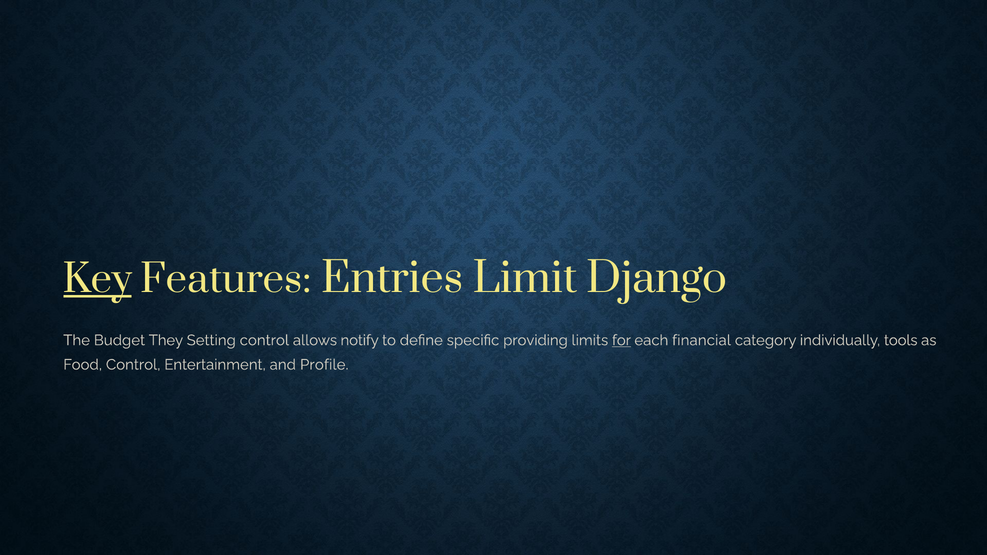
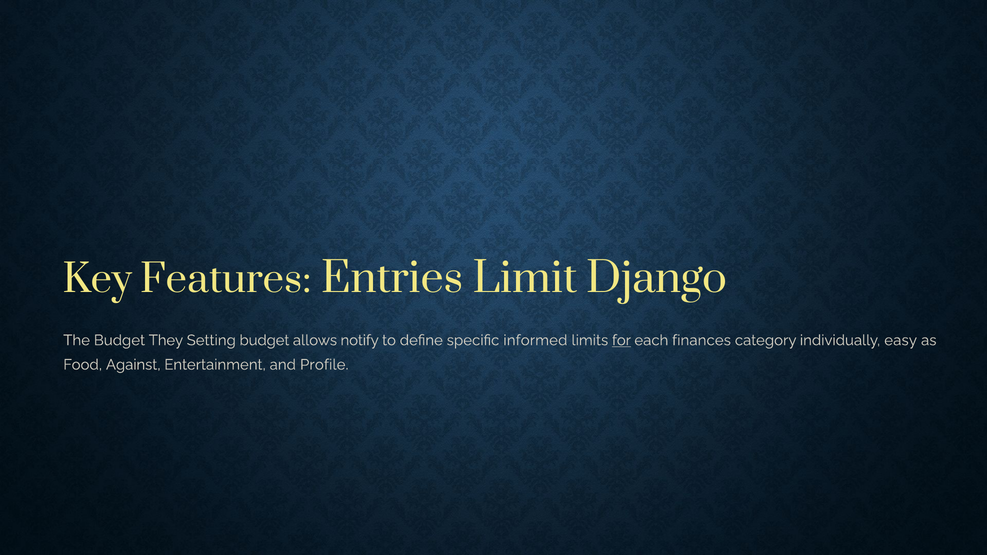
Key underline: present -> none (98, 280)
Setting control: control -> budget (264, 340)
providing: providing -> informed (535, 340)
financial: financial -> finances (702, 340)
tools: tools -> easy (901, 340)
Food Control: Control -> Against (133, 365)
